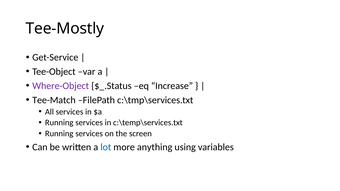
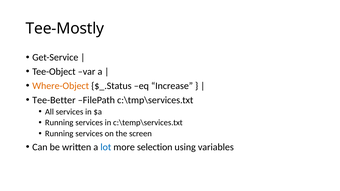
Where-Object colour: purple -> orange (61, 86)
Tee-Match: Tee-Match -> Tee-Better (54, 100)
anything: anything -> selection (155, 147)
